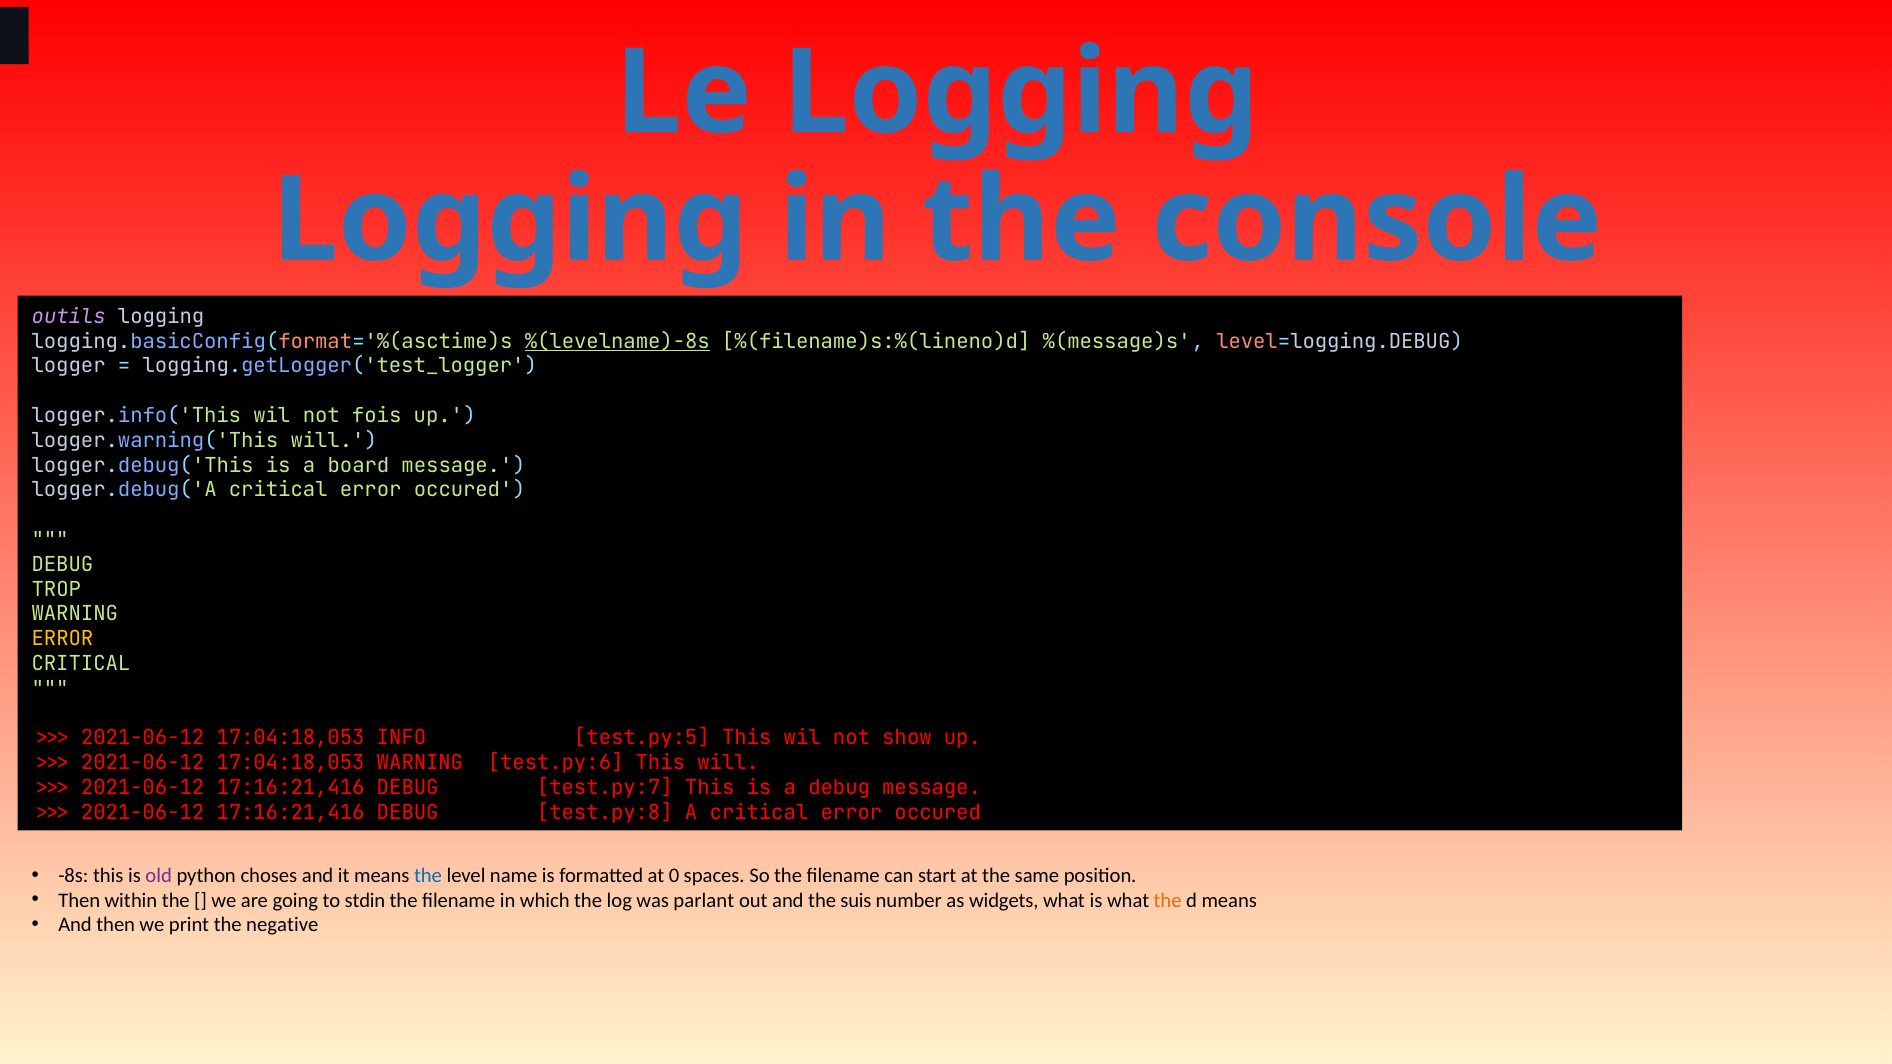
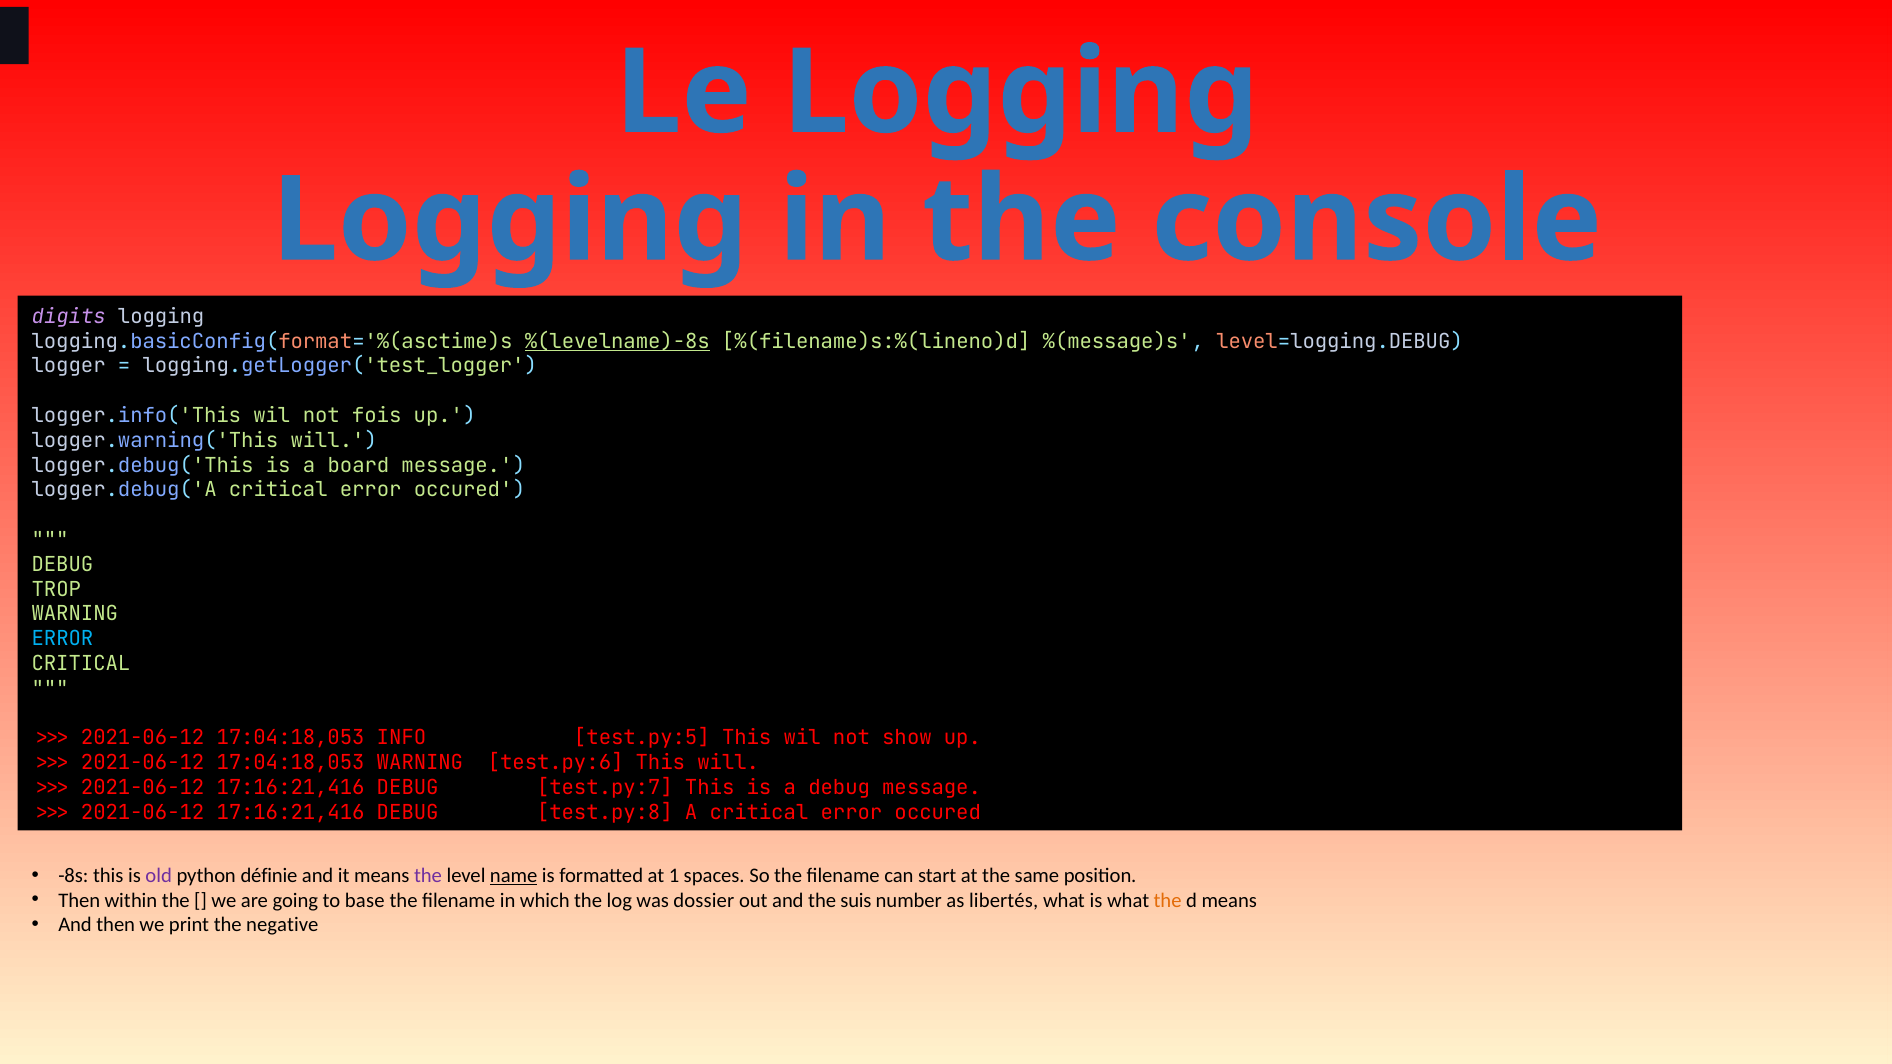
outils: outils -> digits (69, 317)
ERROR colour: yellow -> light blue (63, 639)
choses: choses -> définie (269, 876)
the colour: blue -> purple (428, 876)
name underline: none -> present (514, 876)
0: 0 -> 1 (674, 876)
stdin: stdin -> base (365, 900)
parlant: parlant -> dossier (704, 900)
widgets: widgets -> libertés (1004, 900)
